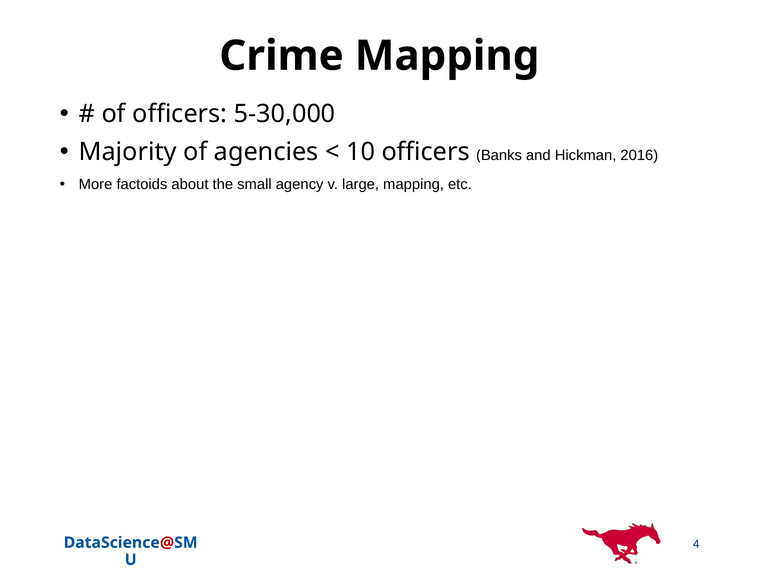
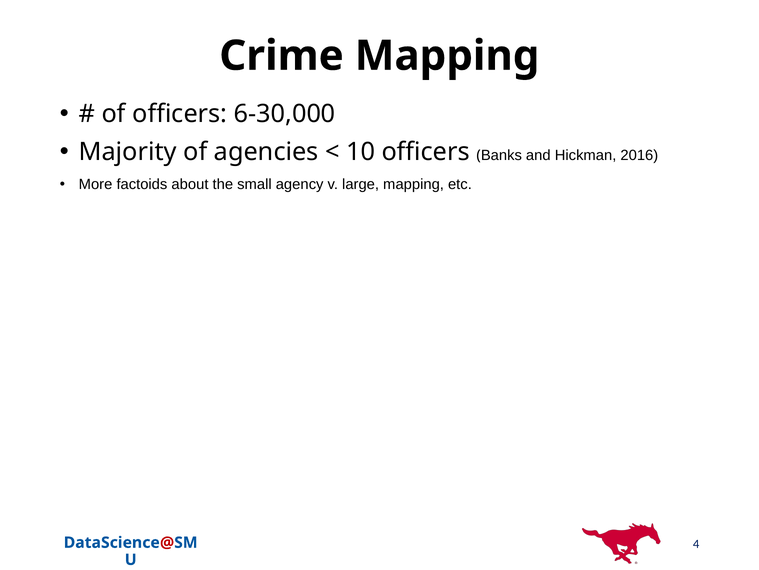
5-30,000: 5-30,000 -> 6-30,000 (285, 114)
